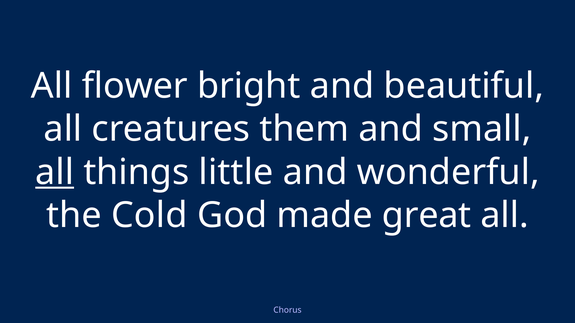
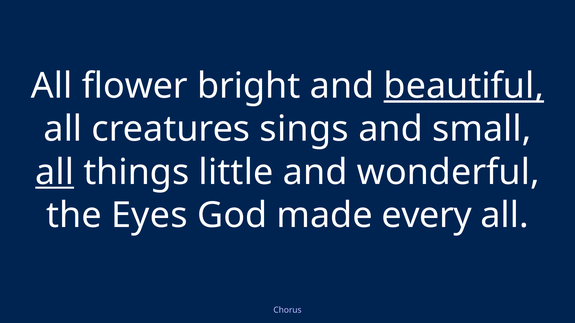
beautiful underline: none -> present (464, 86)
them: them -> sings (304, 129)
Cold: Cold -> Eyes (149, 216)
great: great -> every (427, 216)
